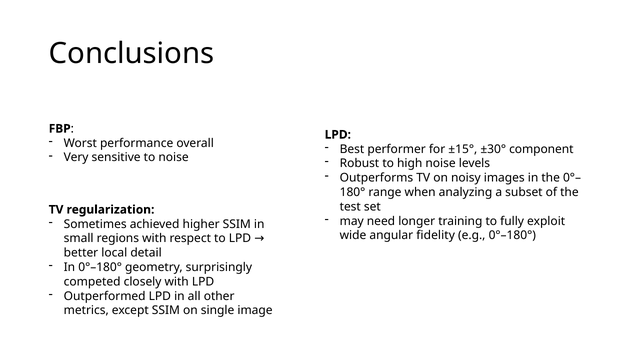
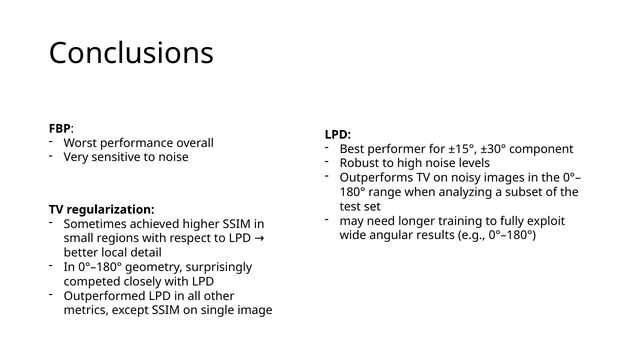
fidelity: fidelity -> results (436, 235)
